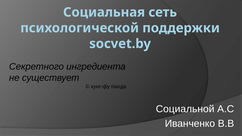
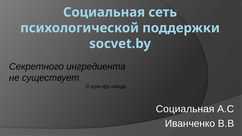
Социальной: Социальной -> Социальная (185, 109)
